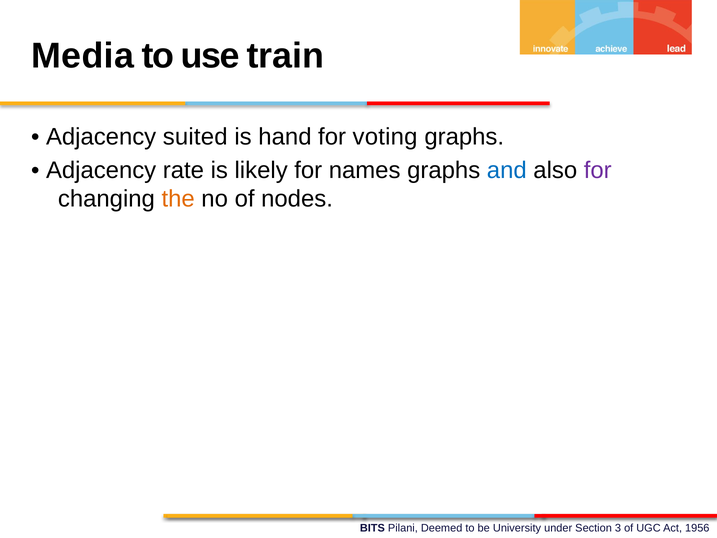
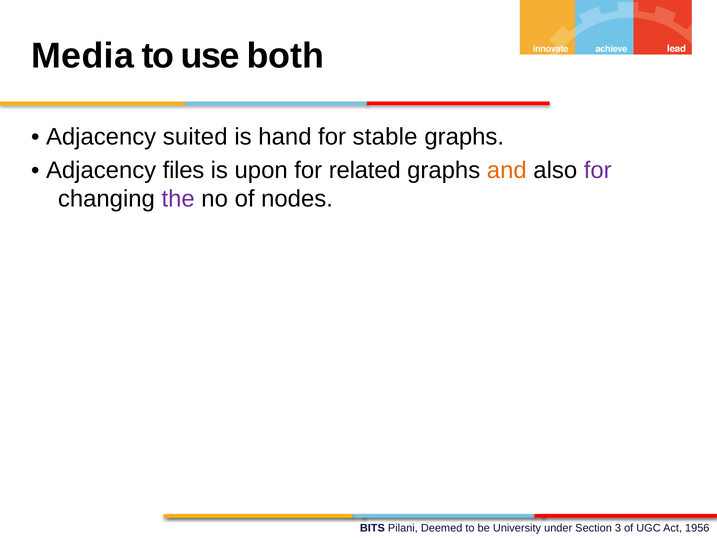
train: train -> both (285, 56)
voting: voting -> stable (385, 137)
rate: rate -> files (184, 170)
likely: likely -> upon (261, 170)
names: names -> related (365, 170)
and colour: blue -> orange (507, 170)
the colour: orange -> purple (178, 199)
